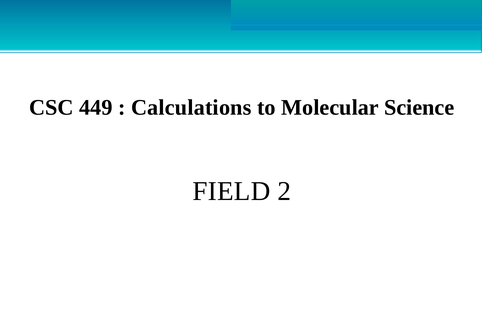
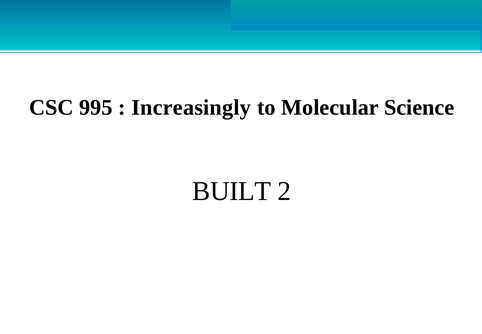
449: 449 -> 995 (96, 108)
Calculations: Calculations -> Increasingly (191, 108)
FIELD: FIELD -> BUILT (232, 191)
